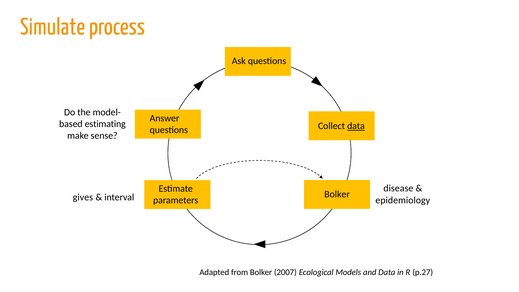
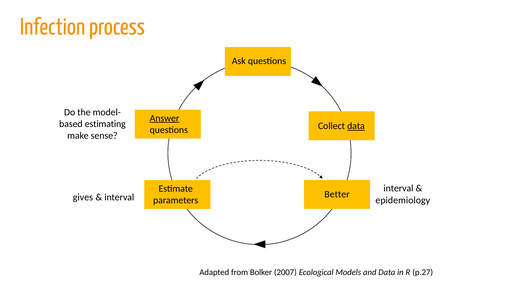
Simulate: Simulate -> Infection (53, 27)
Answer underline: none -> present (165, 118)
disease: disease -> interval (398, 188)
Bolker: Bolker -> Better (337, 194)
